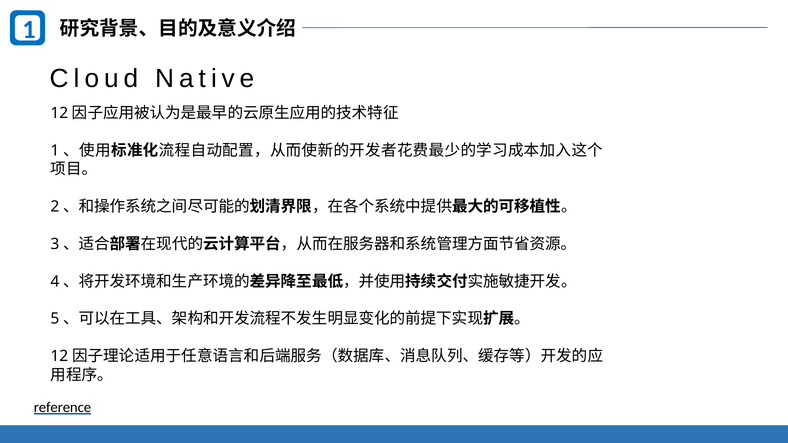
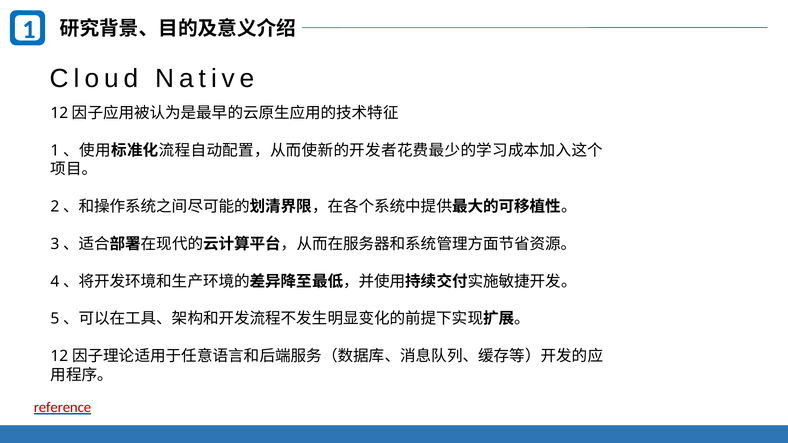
reference colour: black -> red (62, 407)
